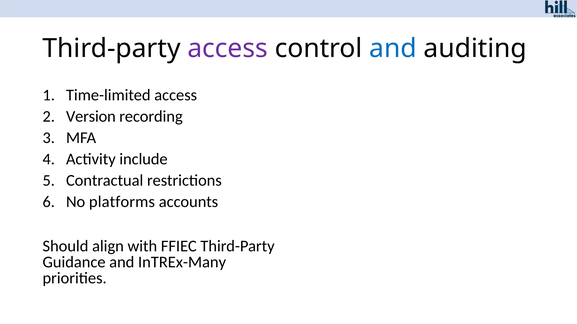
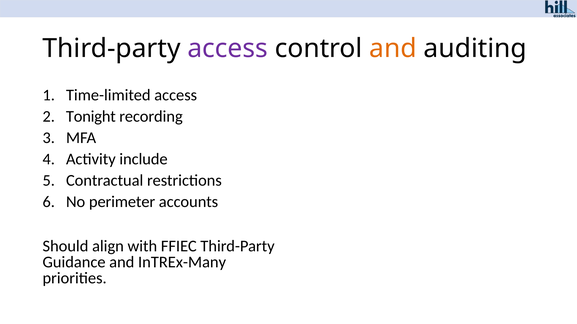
and colour: blue -> orange (393, 48)
Version: Version -> Tonight (91, 117)
platforms: platforms -> perimeter (122, 202)
